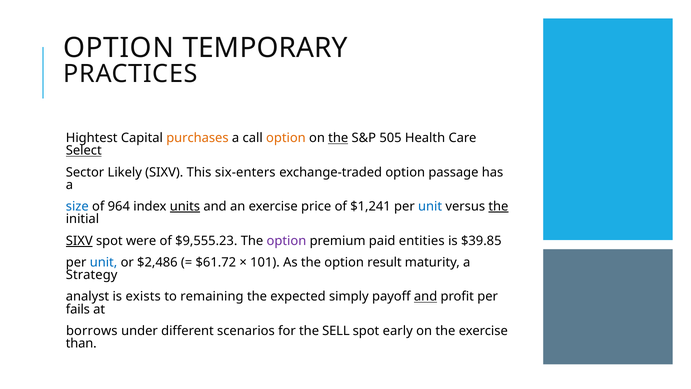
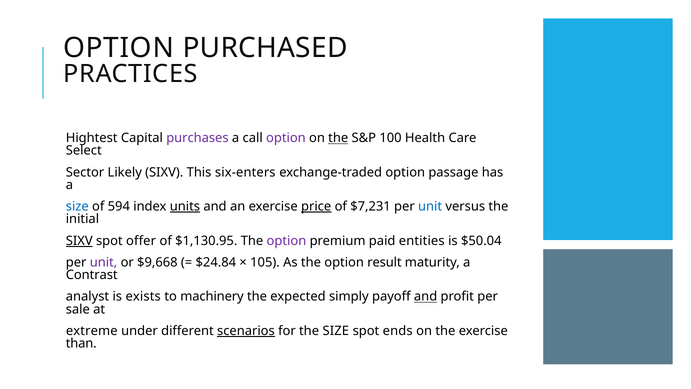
TEMPORARY: TEMPORARY -> PURCHASED (265, 48)
purchases colour: orange -> purple (197, 138)
option colour: orange -> purple (286, 138)
505: 505 -> 100 (390, 138)
Select underline: present -> none (84, 151)
964: 964 -> 594 (119, 206)
price underline: none -> present (316, 206)
$1,241: $1,241 -> $7,231 (370, 206)
the underline: present -> none (498, 206)
were: were -> offer (141, 241)
$9,555.23: $9,555.23 -> $1,130.95 (206, 241)
$39.85: $39.85 -> $50.04 (481, 241)
unit colour: blue -> purple (104, 262)
$2,486: $2,486 -> $9,668 (157, 262)
$61.72: $61.72 -> $24.84 (216, 262)
101: 101 -> 105 (265, 262)
Strategy: Strategy -> Contrast (92, 275)
remaining: remaining -> machinery (212, 296)
fails: fails -> sale (78, 309)
borrows: borrows -> extreme (92, 331)
scenarios underline: none -> present (246, 331)
the SELL: SELL -> SIZE (336, 331)
early: early -> ends (398, 331)
